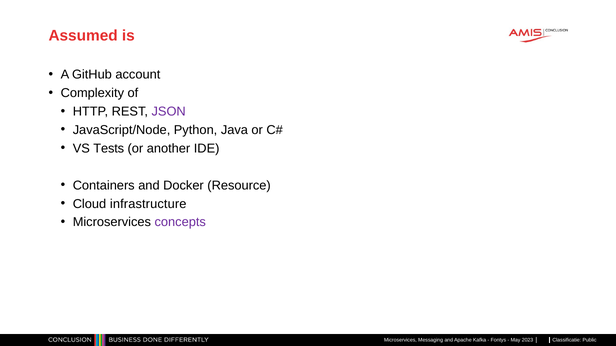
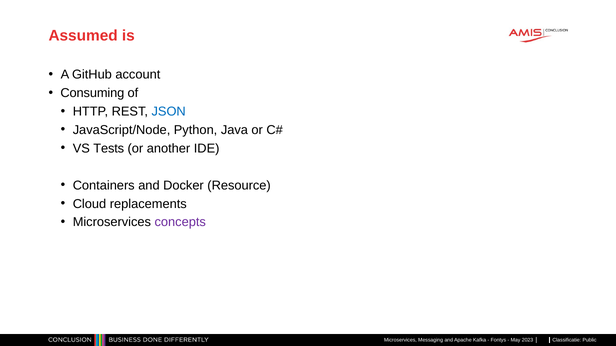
Complexity: Complexity -> Consuming (92, 93)
JSON colour: purple -> blue (169, 112)
infrastructure: infrastructure -> replacements (148, 204)
